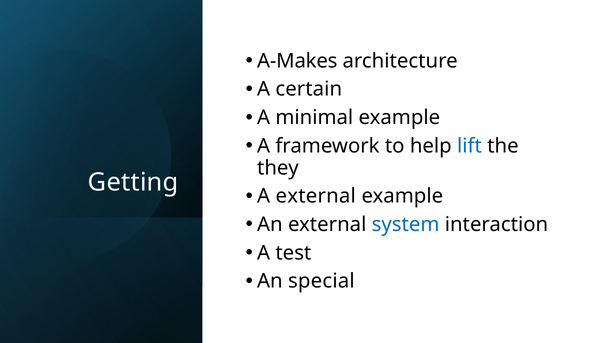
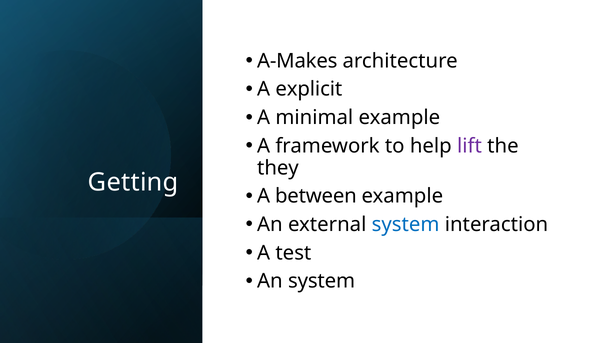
certain: certain -> explicit (309, 89)
lift colour: blue -> purple (469, 146)
A external: external -> between (316, 197)
An special: special -> system (322, 282)
